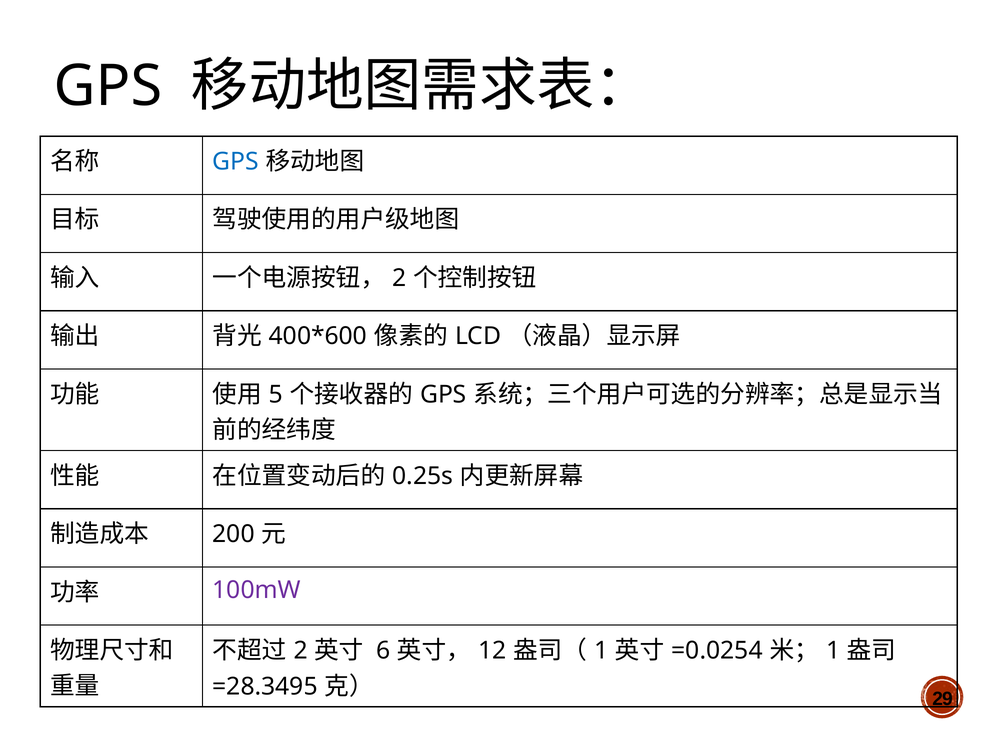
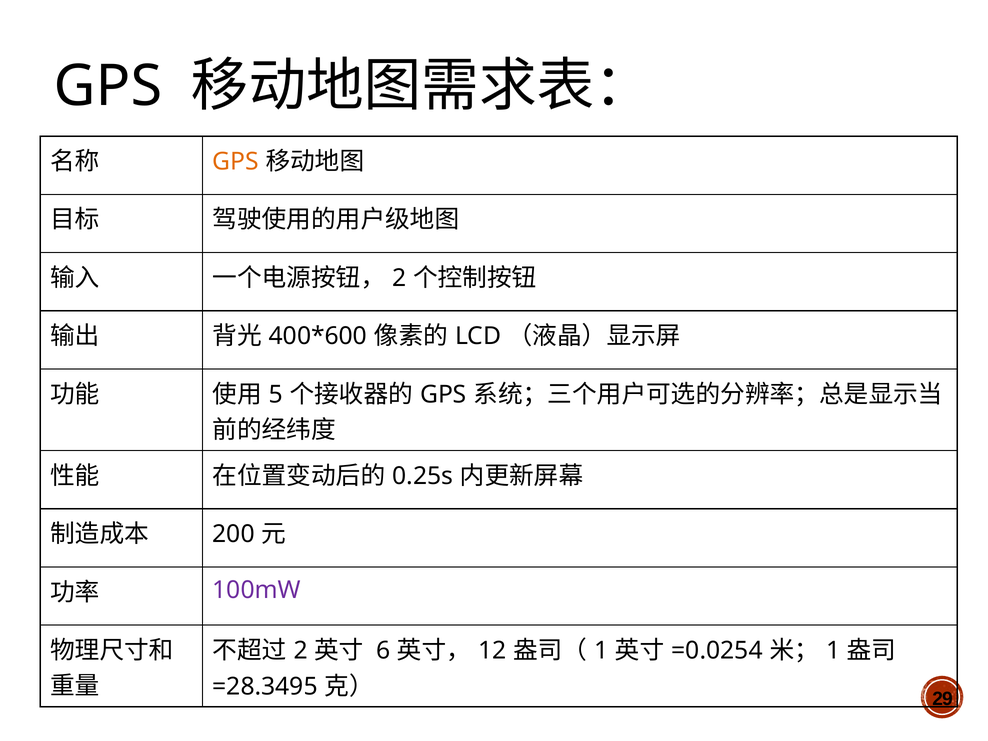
GPS colour: blue -> orange (236, 162)
